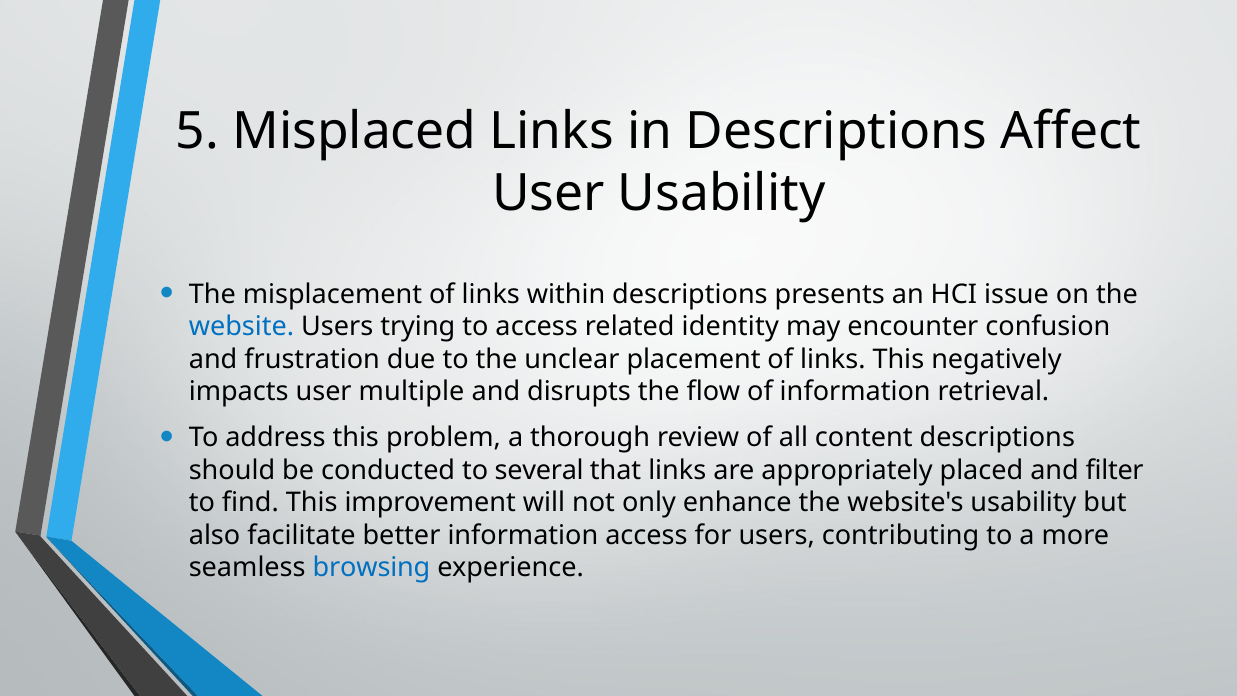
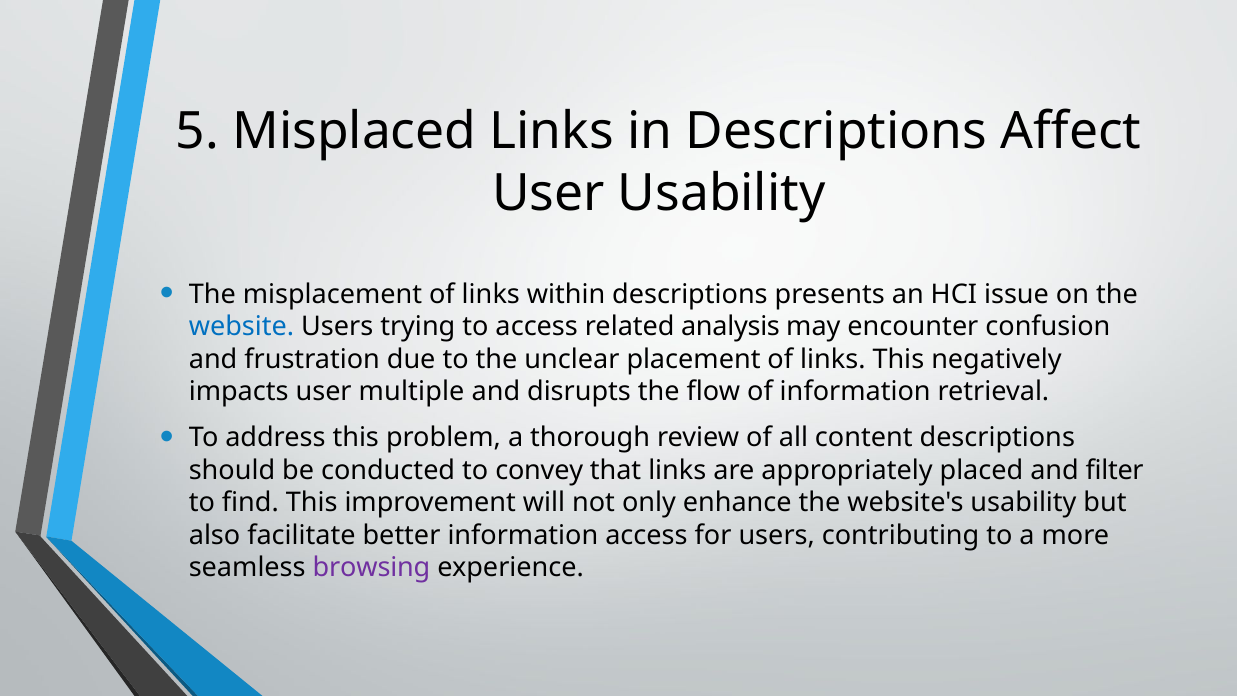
identity: identity -> analysis (730, 327)
several: several -> convey (539, 470)
browsing colour: blue -> purple (372, 568)
